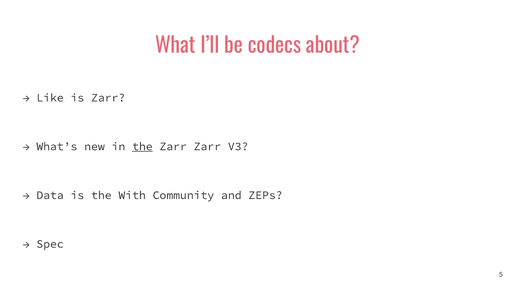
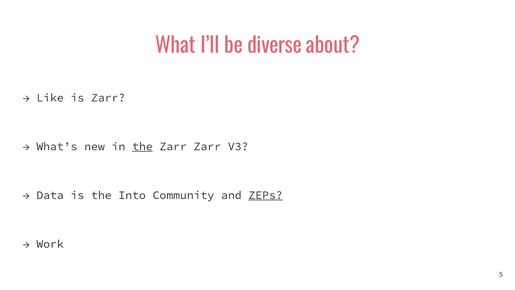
codecs: codecs -> diverse (275, 46)
With: With -> Into (132, 195)
ZEPs underline: none -> present (266, 195)
Spec: Spec -> Work (50, 244)
